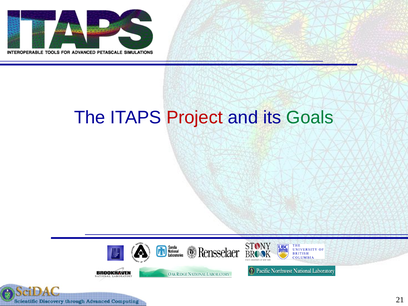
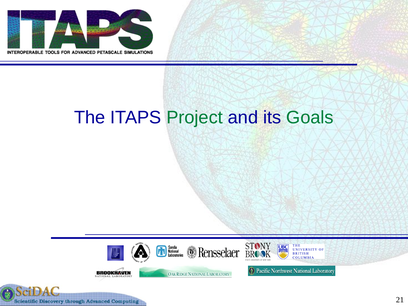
Project colour: red -> green (195, 118)
